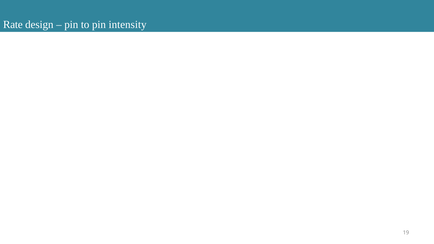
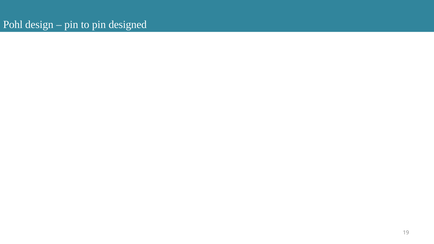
Rate: Rate -> Pohl (13, 25)
intensity: intensity -> designed (128, 25)
